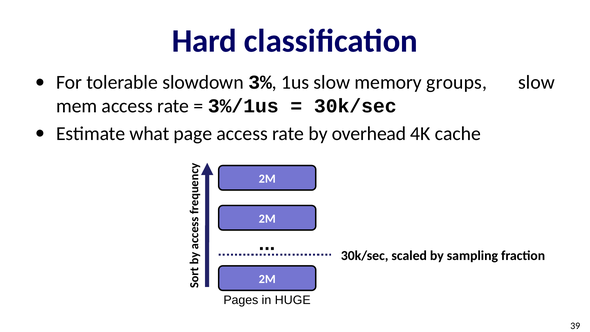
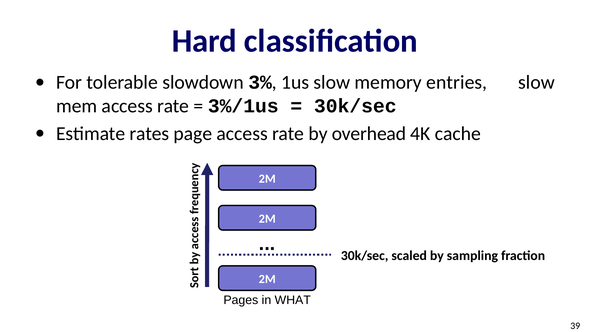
groups: groups -> entries (457, 82)
what: what -> rates (149, 133)
HUGE: HUGE -> WHAT (293, 300)
